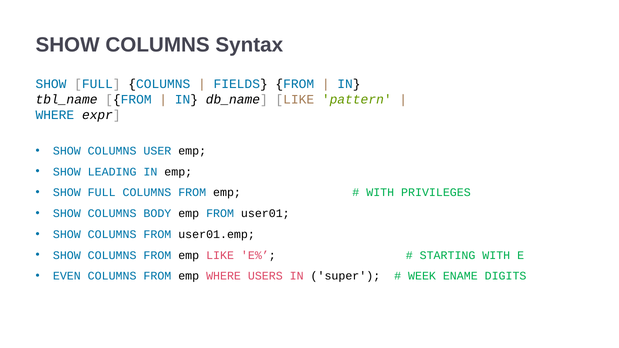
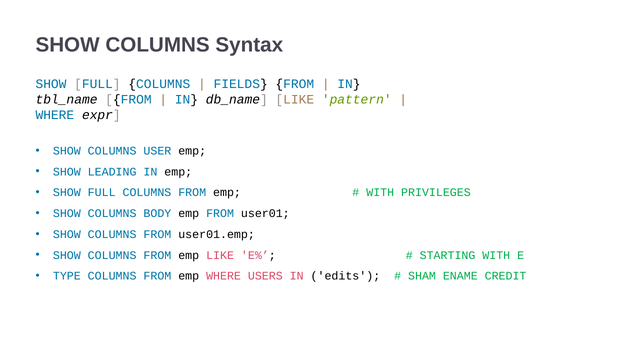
EVEN: EVEN -> TYPE (67, 276)
super: super -> edits (345, 276)
WEEK: WEEK -> SHAM (422, 276)
DIGITS: DIGITS -> CREDIT (506, 276)
